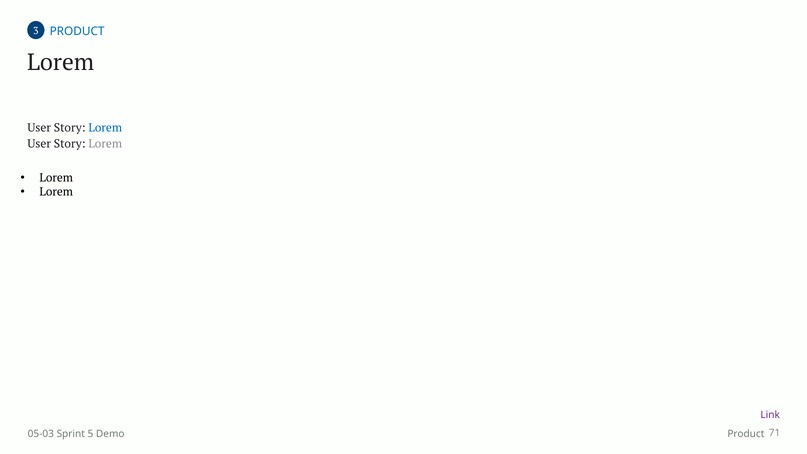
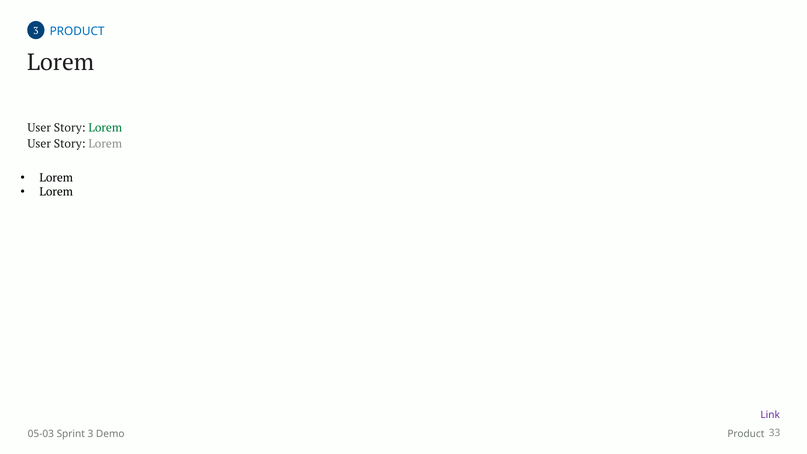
Lorem colour: blue -> green (105, 128)
Sprint 5: 5 -> 3 (90, 434)
71: 71 -> 33 (775, 433)
